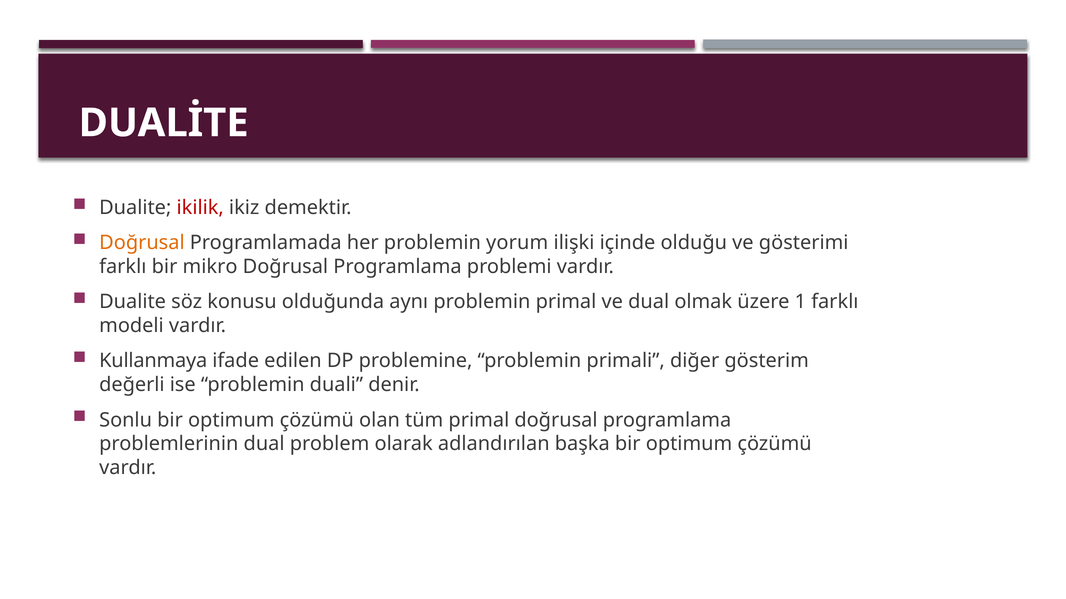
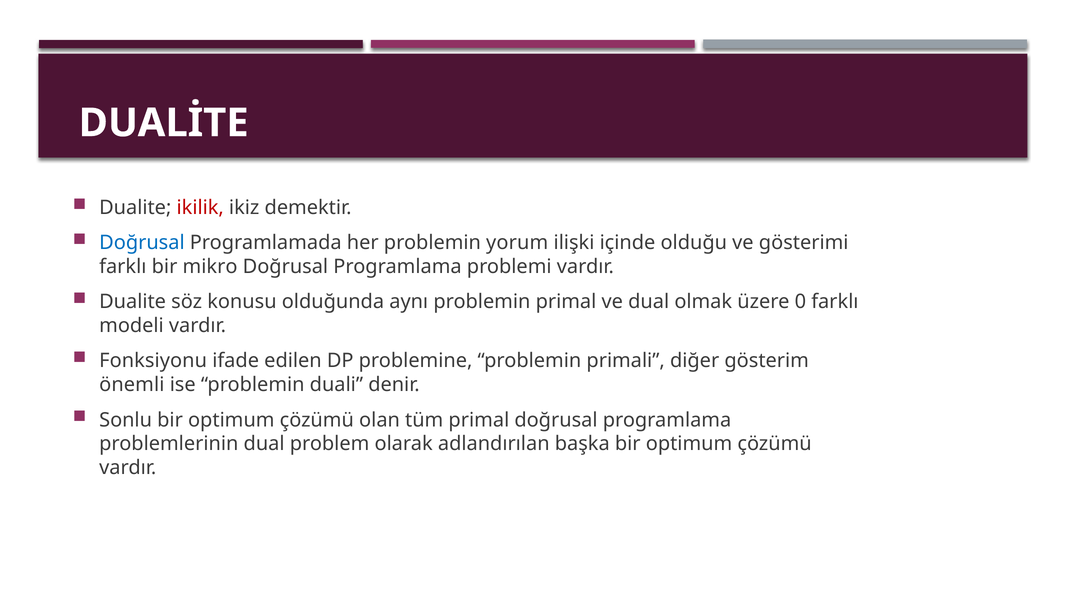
Doğrusal colour: orange -> blue (142, 243)
1: 1 -> 0 (800, 302)
Kullanmaya: Kullanmaya -> Fonksiyonu (153, 361)
değerli: değerli -> önemli (132, 385)
